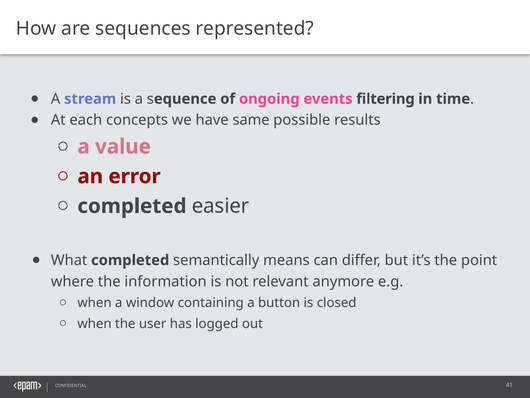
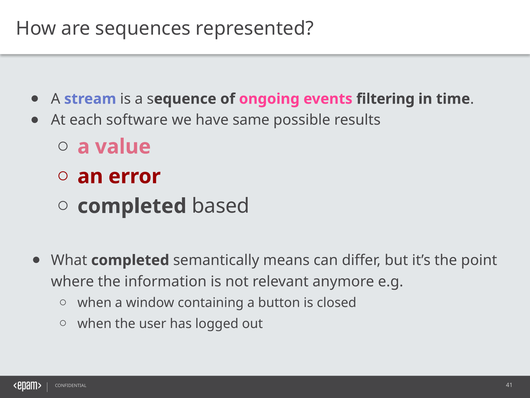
concepts: concepts -> software (137, 120)
easier: easier -> based (221, 206)
